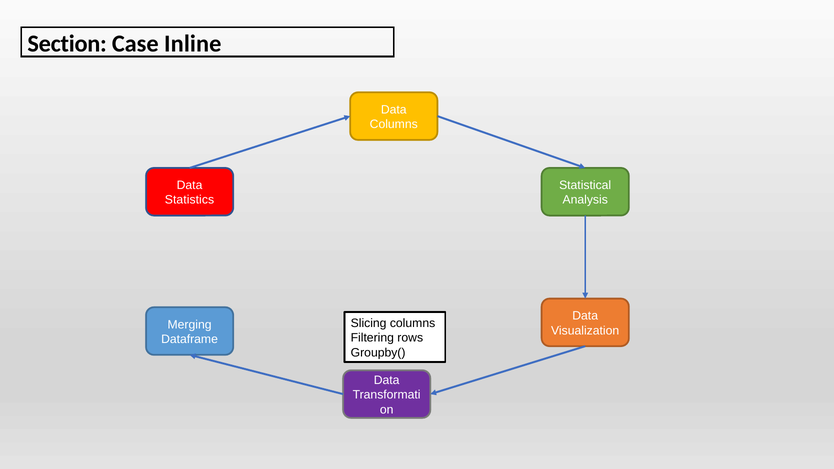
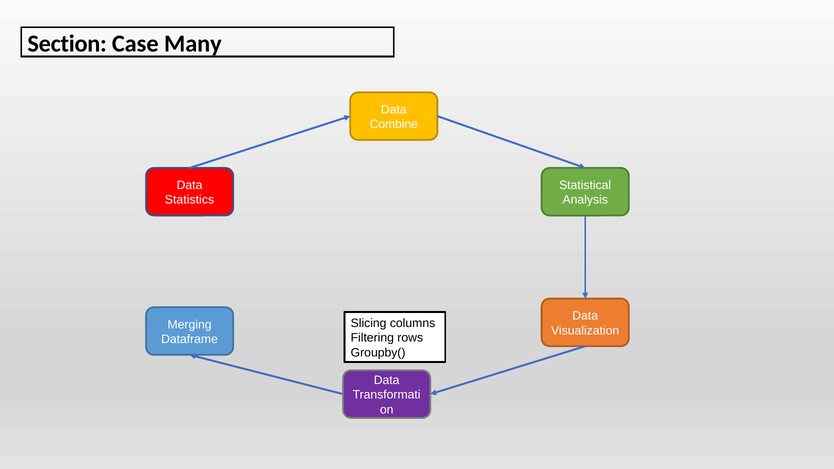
Inline: Inline -> Many (193, 44)
Columns: Columns -> Combine (394, 124)
